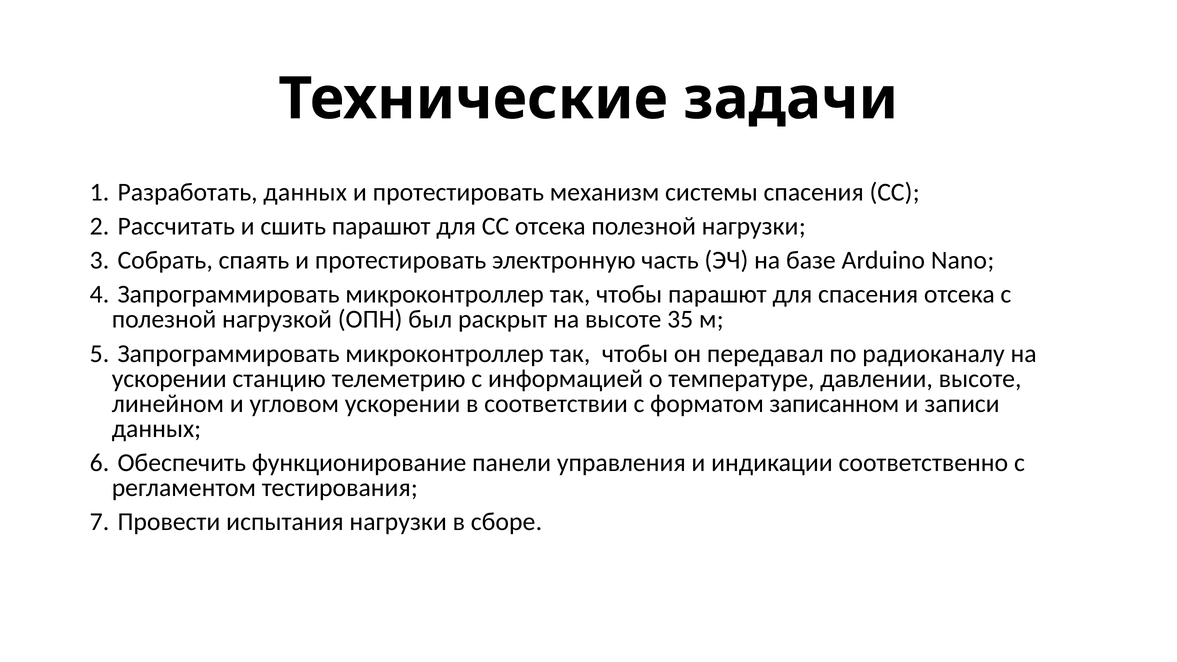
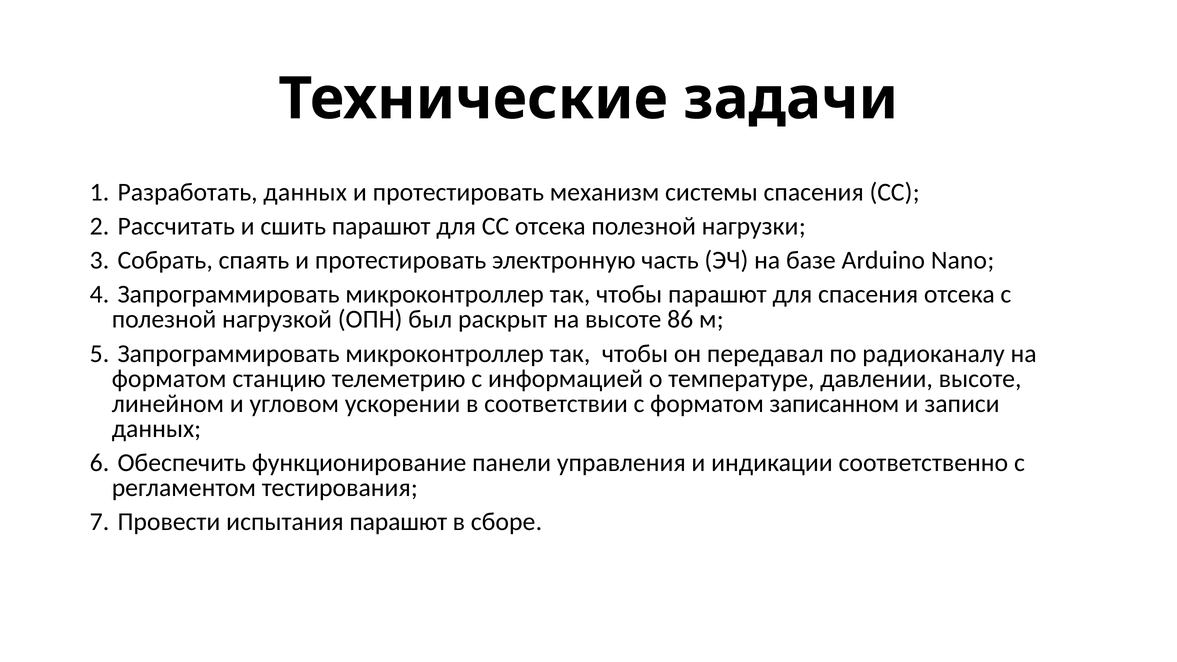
35: 35 -> 86 (680, 319)
ускорении: ускорении -> форматом (169, 379)
испытания нагрузки: нагрузки -> парашют (398, 522)
